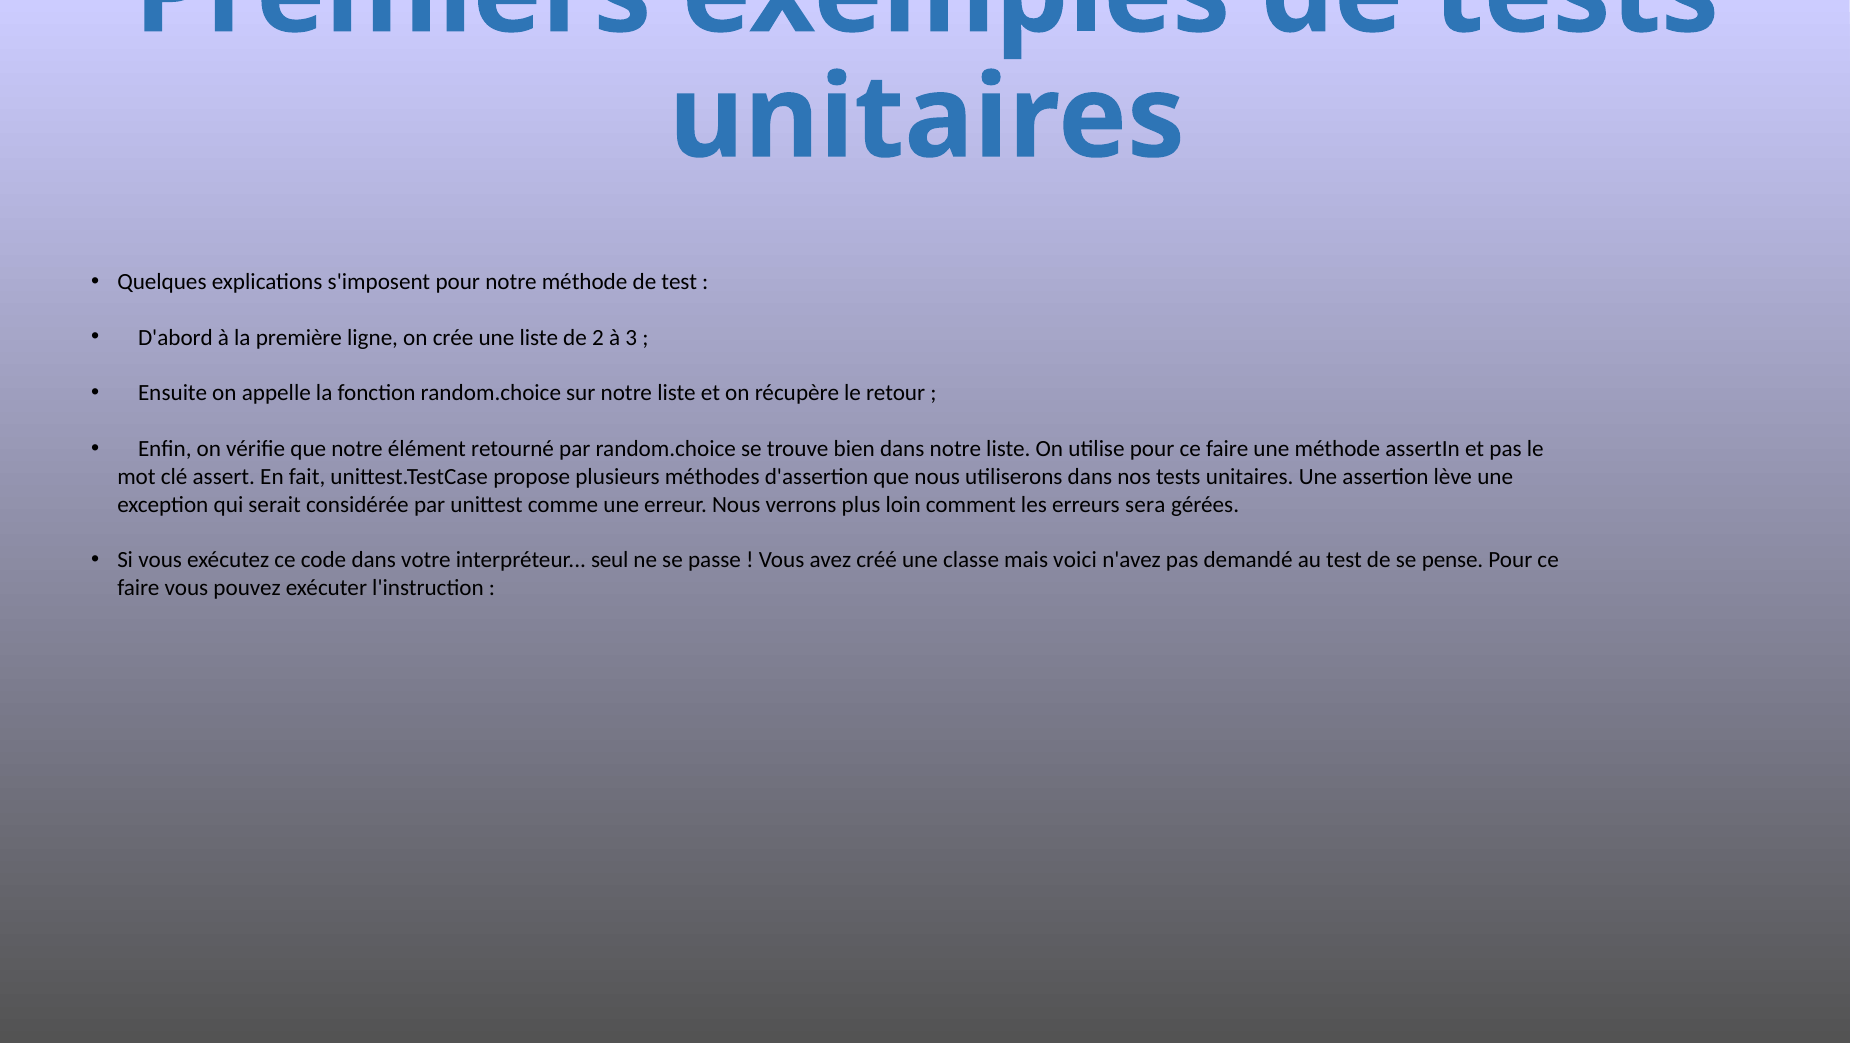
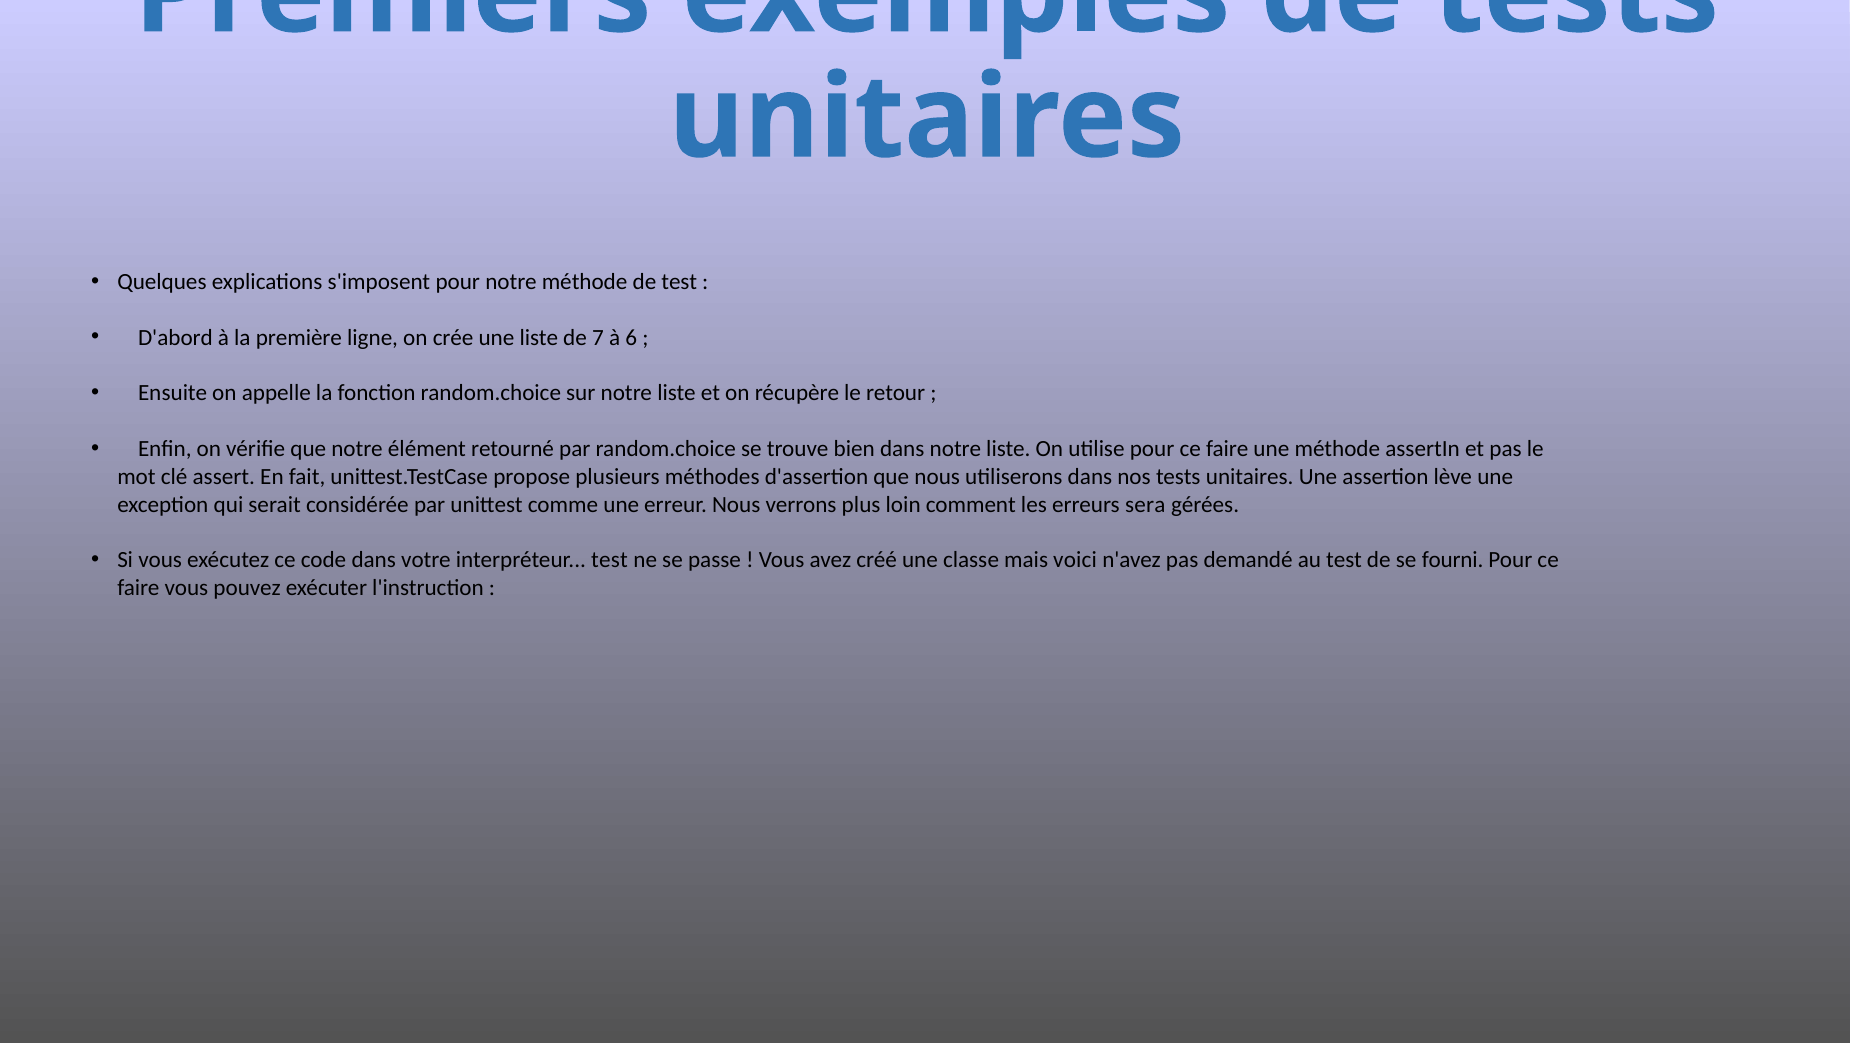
2: 2 -> 7 (598, 338)
3: 3 -> 6 (631, 338)
interpréteur seul: seul -> test (610, 560)
pense: pense -> fourni (1453, 560)
